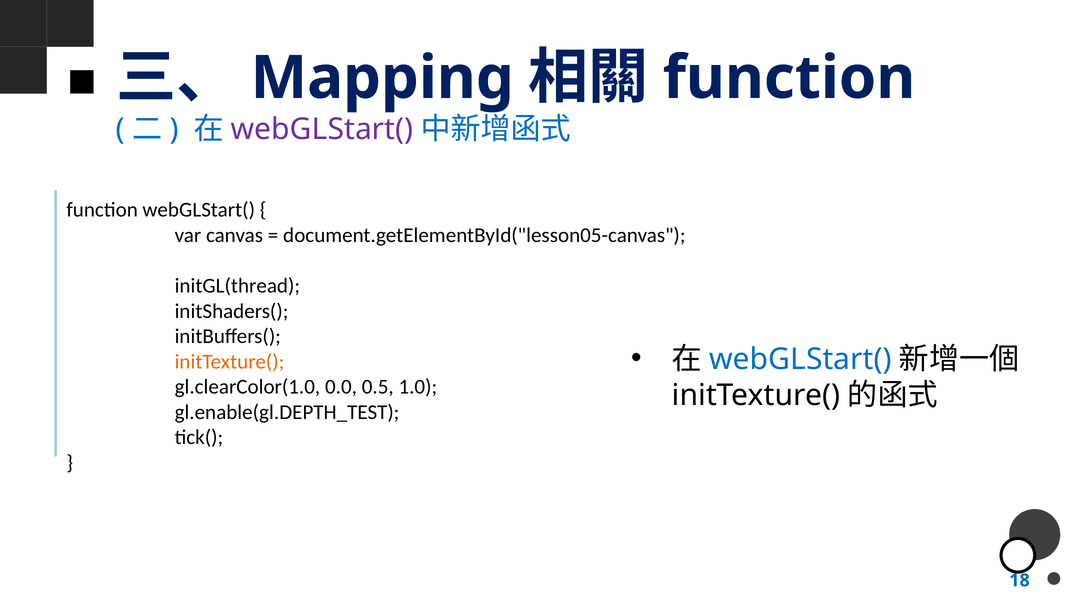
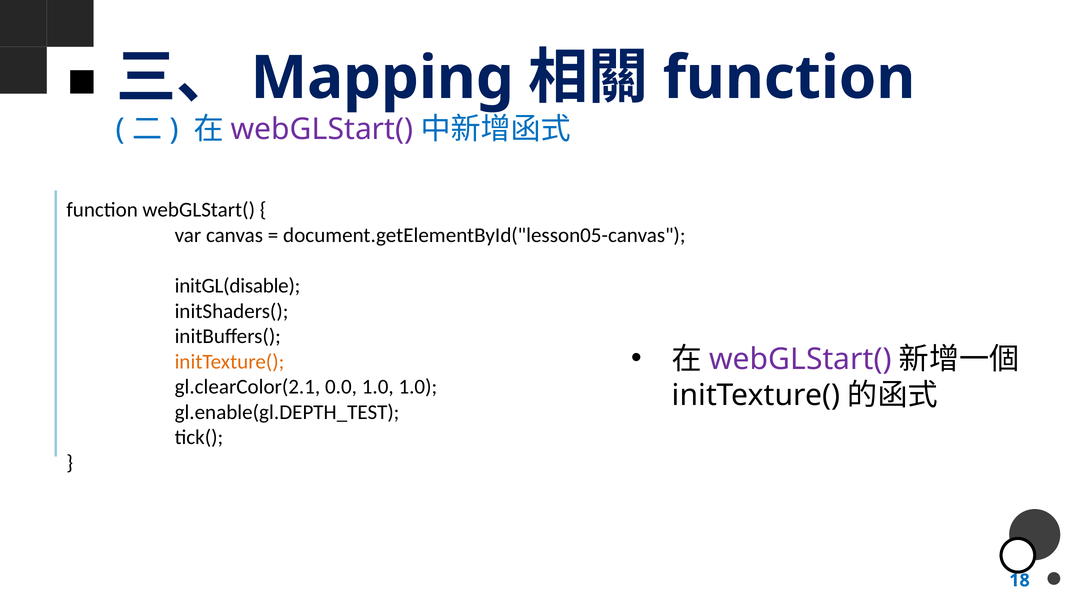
initGL(thread: initGL(thread -> initGL(disable (237, 286)
webGLStart( colour: blue -> purple (800, 359)
gl.clearColor(1.0: gl.clearColor(1.0 -> gl.clearColor(2.1 (247, 387)
0.0 0.5: 0.5 -> 1.0 (378, 387)
